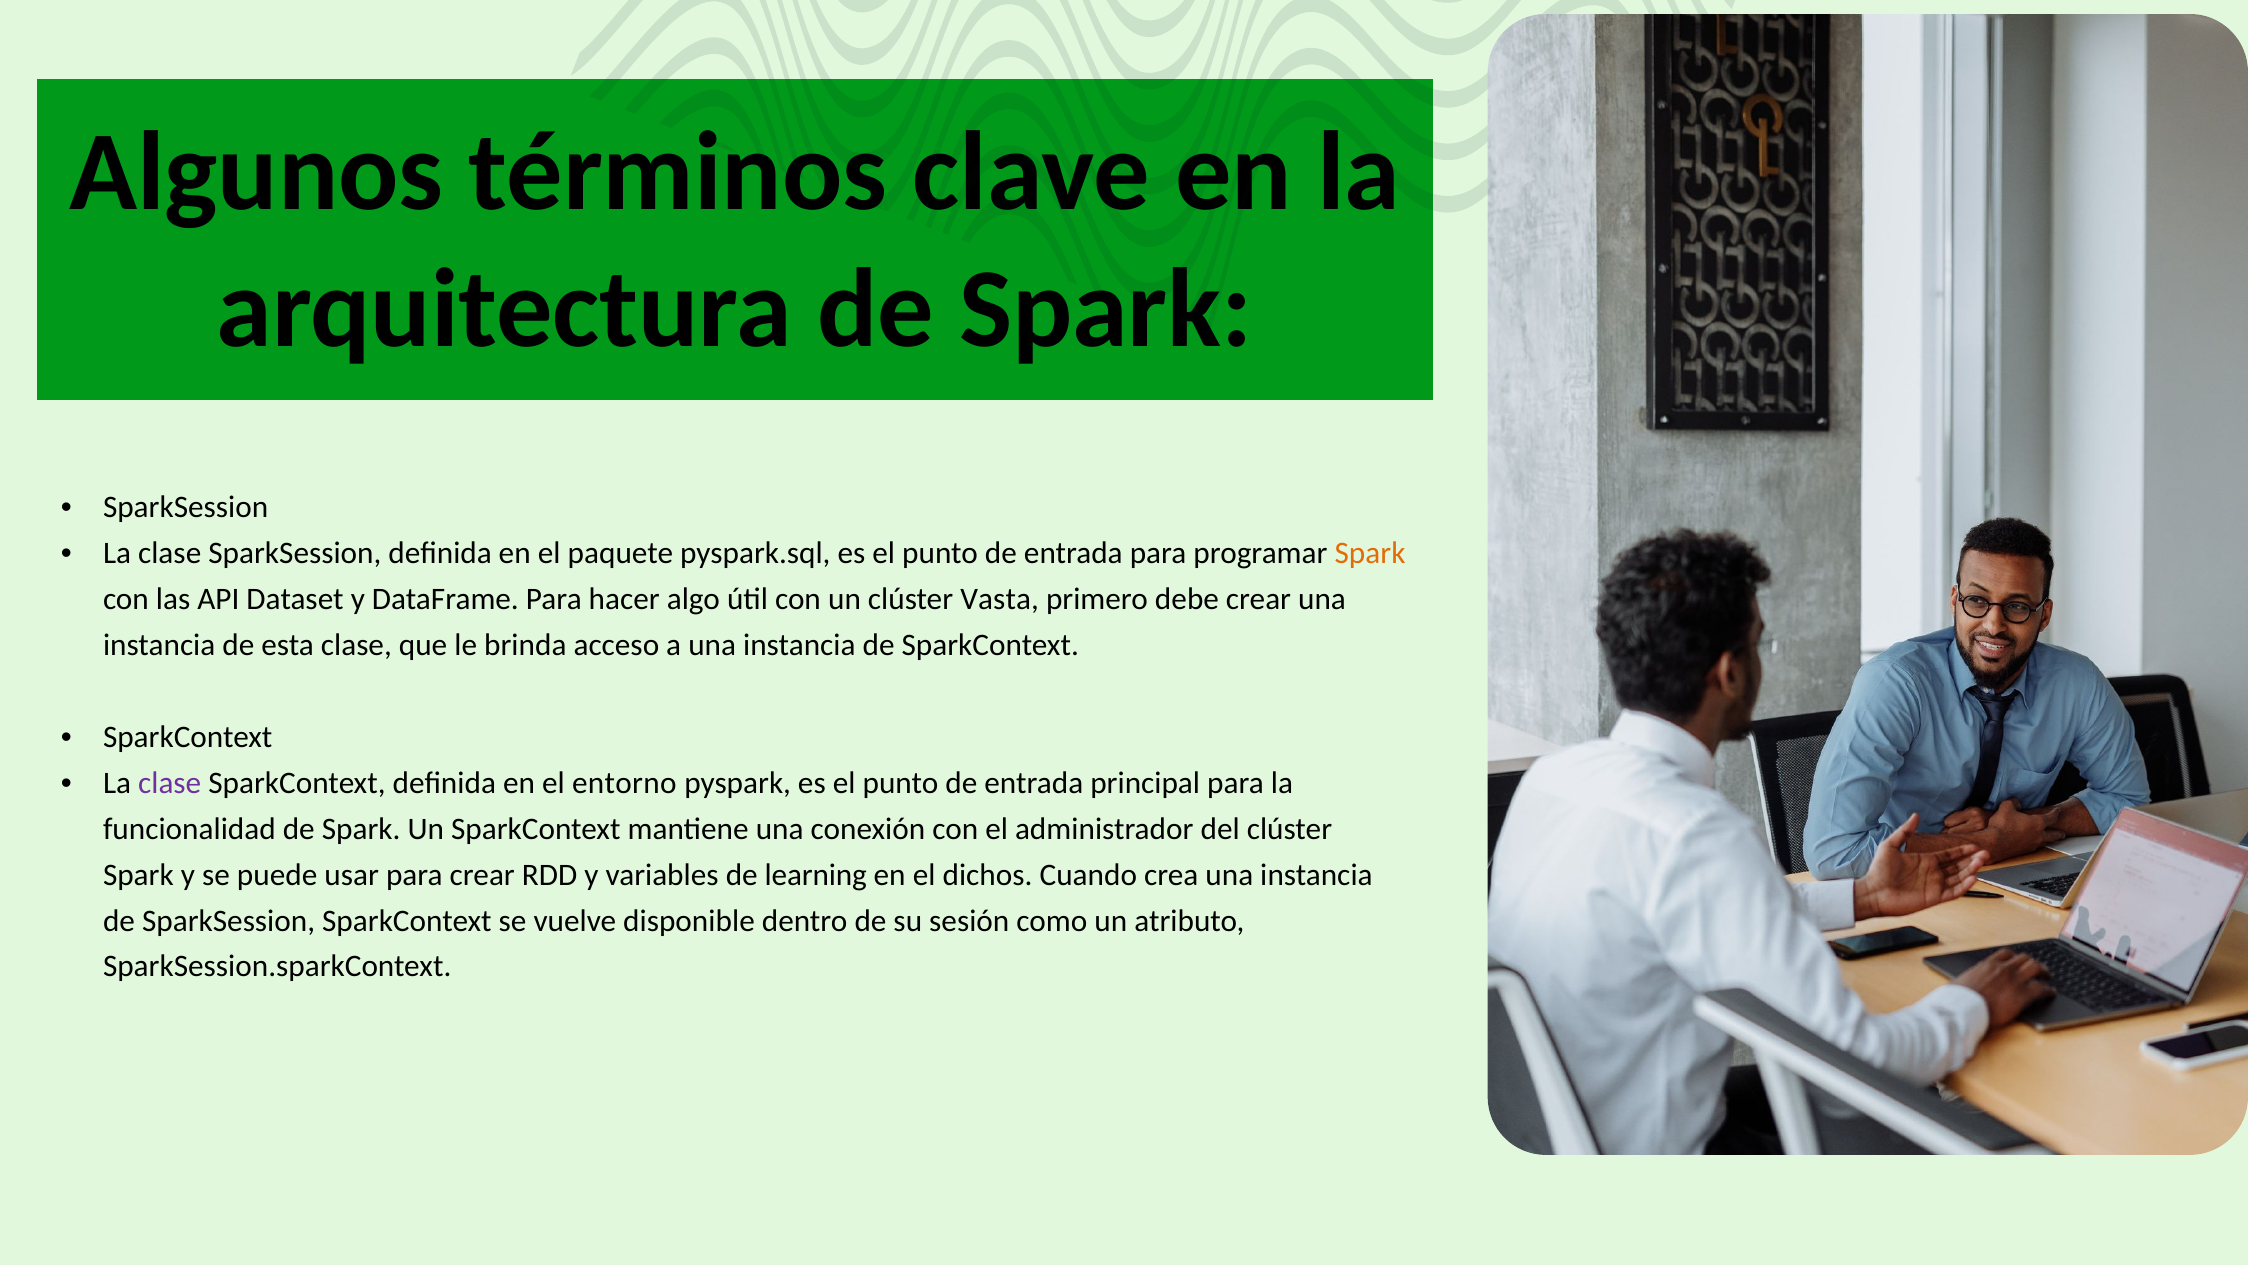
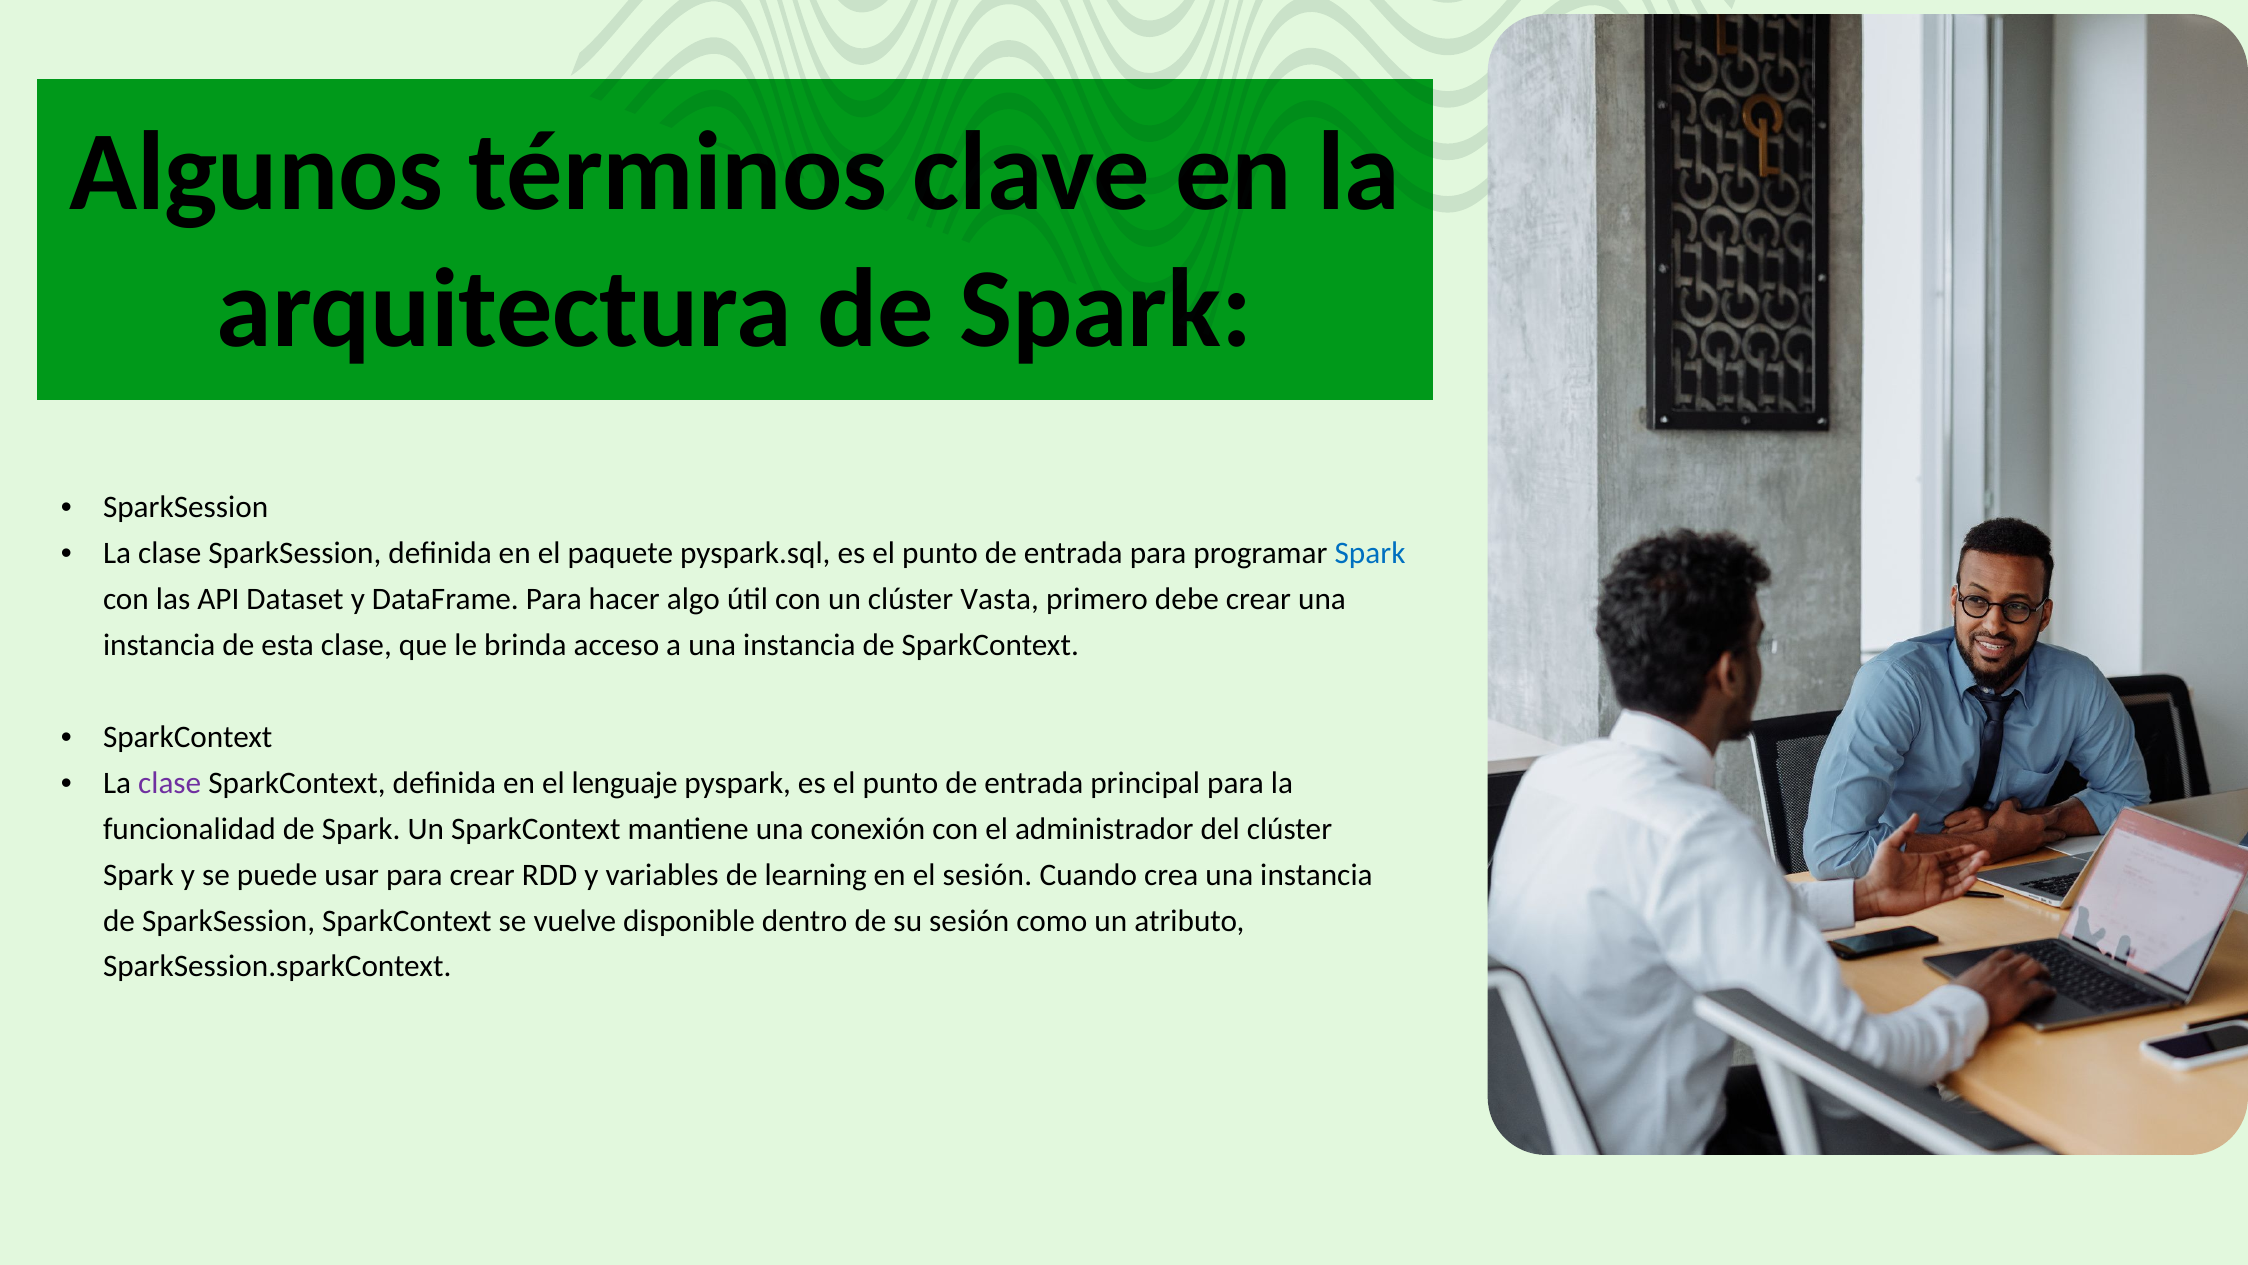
Spark colour: orange -> blue (1370, 553)
entorno: entorno -> lenguaje (625, 783)
el dichos: dichos -> sesión (987, 874)
